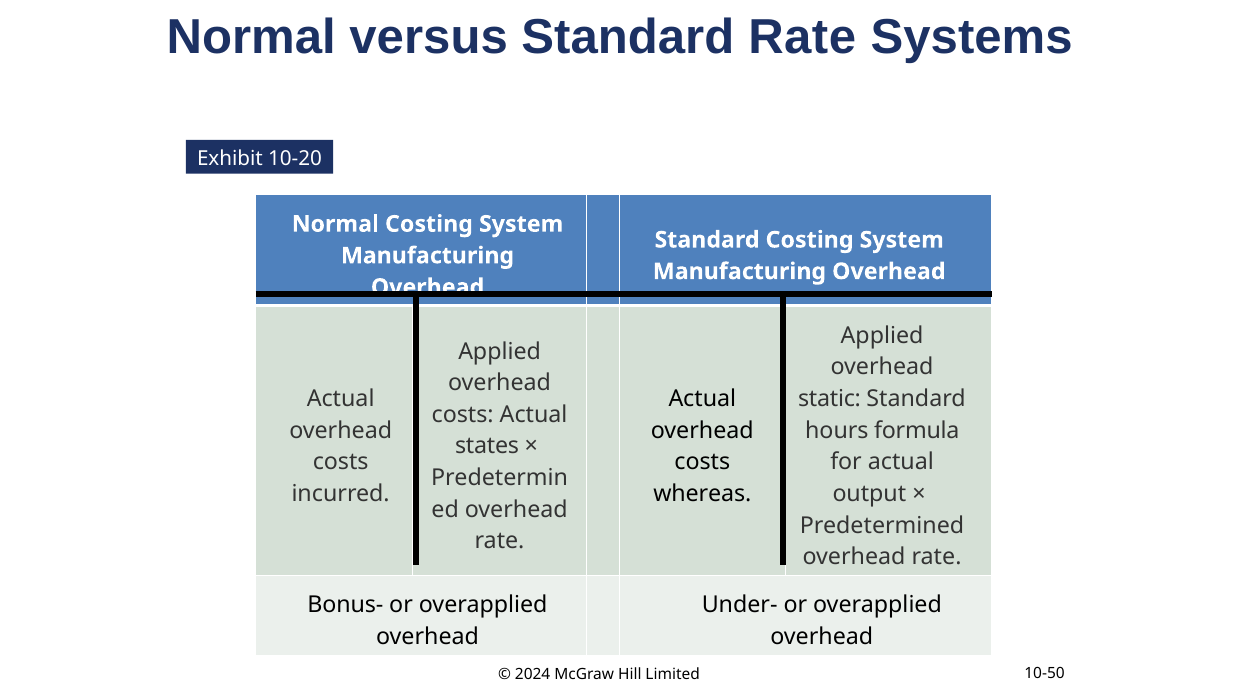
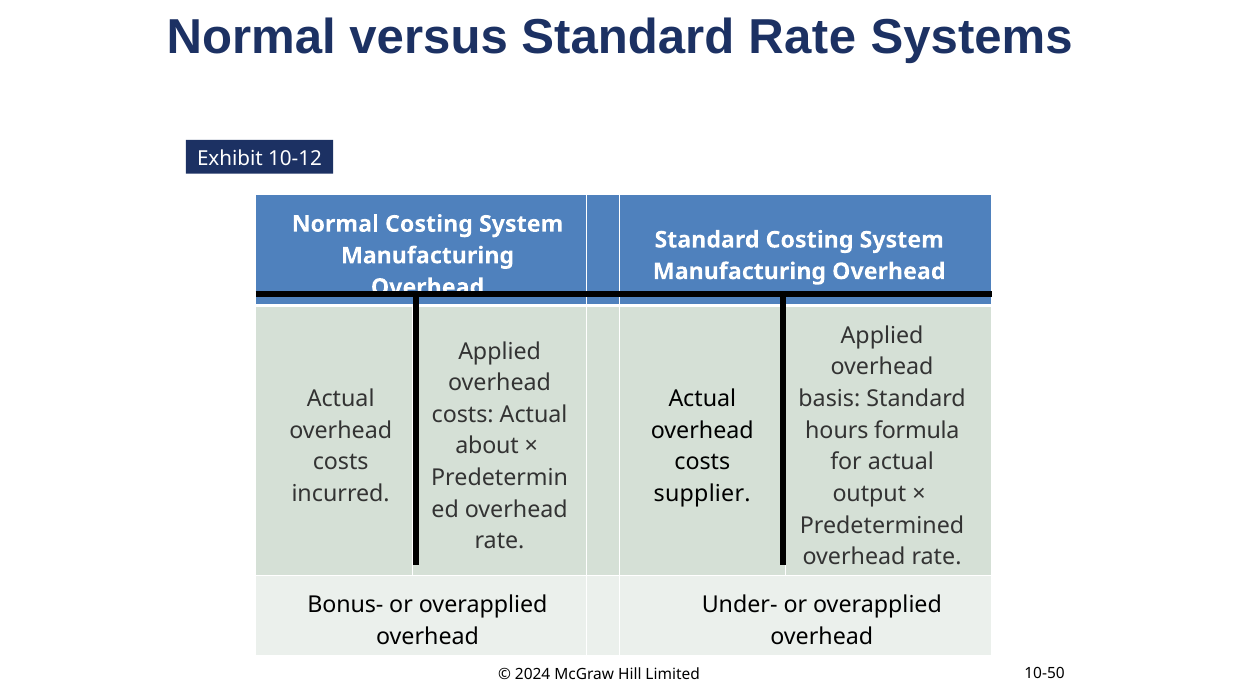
10-20: 10-20 -> 10-12 (295, 158)
static: static -> basis (829, 399)
states: states -> about (487, 447)
whereas: whereas -> supplier (702, 494)
